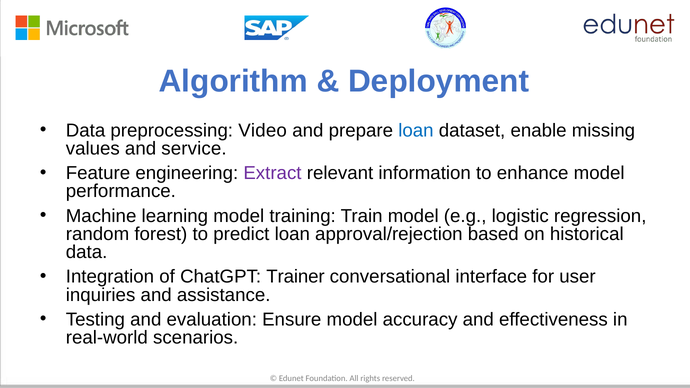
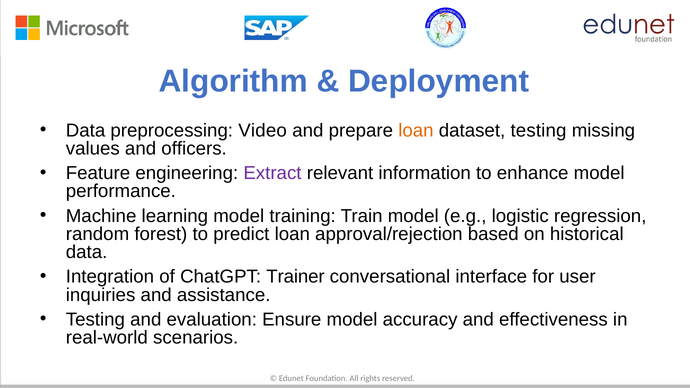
loan colour: blue -> orange (416, 130)
dataset enable: enable -> testing (538, 130)
service: service -> officers (194, 149)
